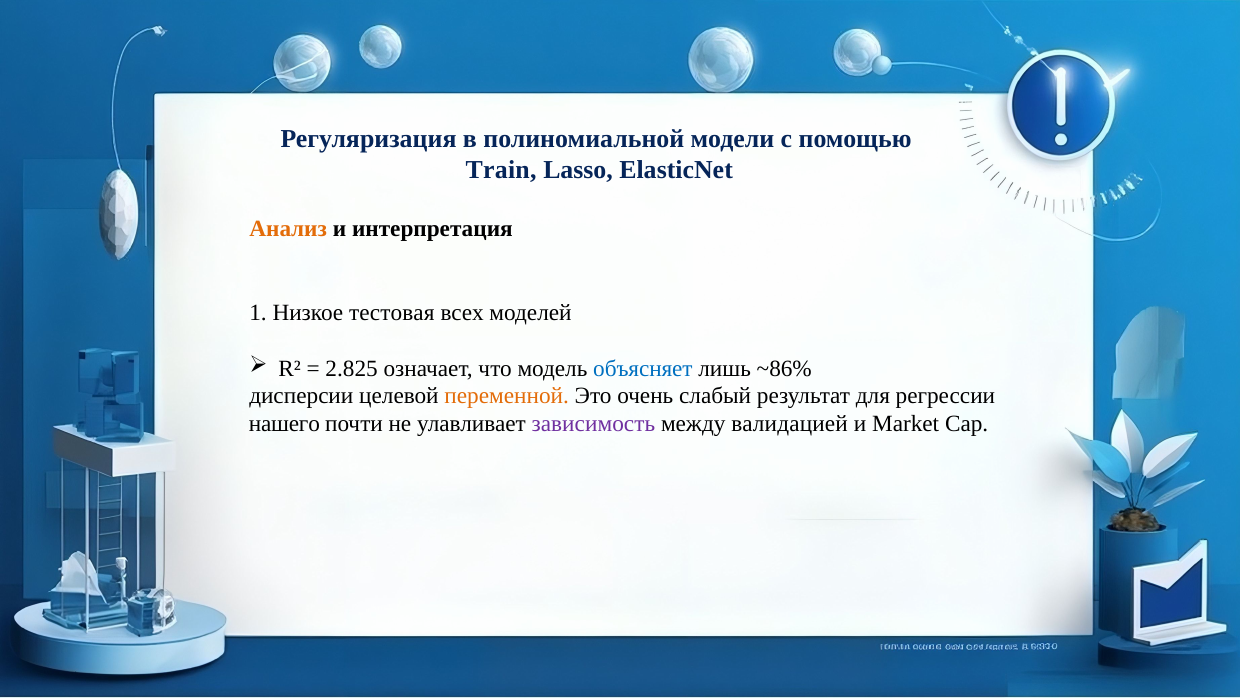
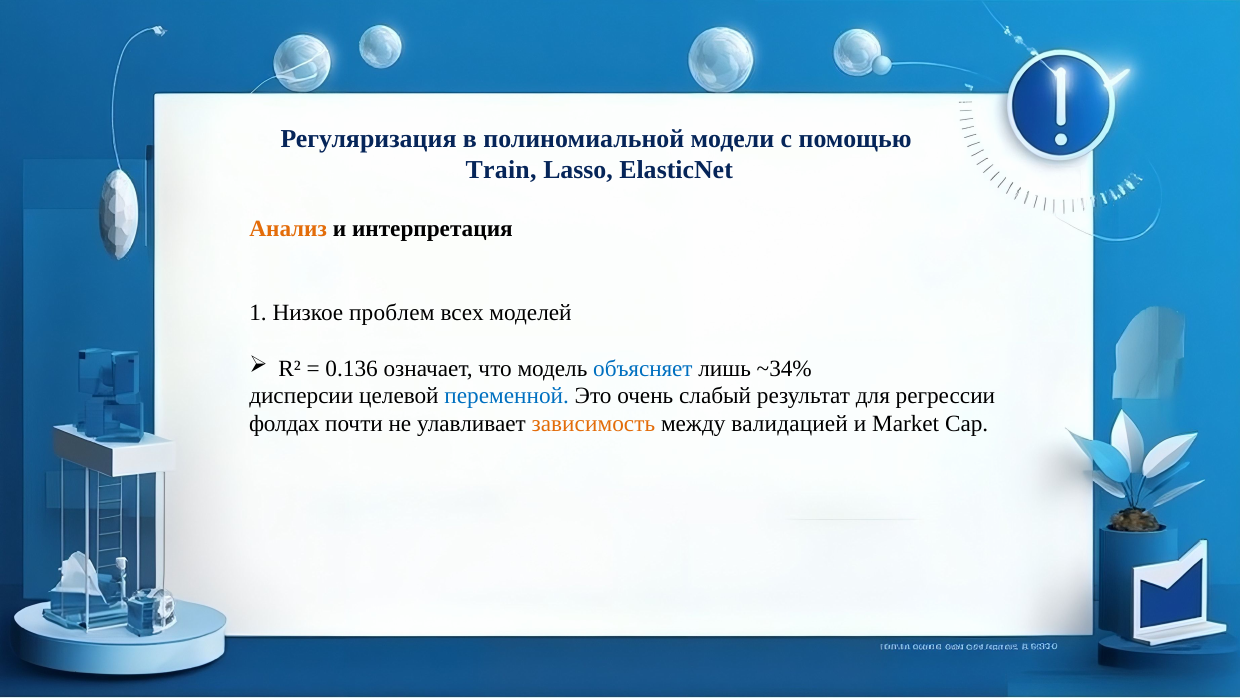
тестовая: тестовая -> проблем (392, 312)
2.825: 2.825 -> 0.136 (352, 368)
~86%: ~86% -> ~34% (784, 368)
переменной colour: orange -> blue (507, 396)
нашего: нашего -> фолдах (284, 424)
зависимость colour: purple -> orange (593, 424)
